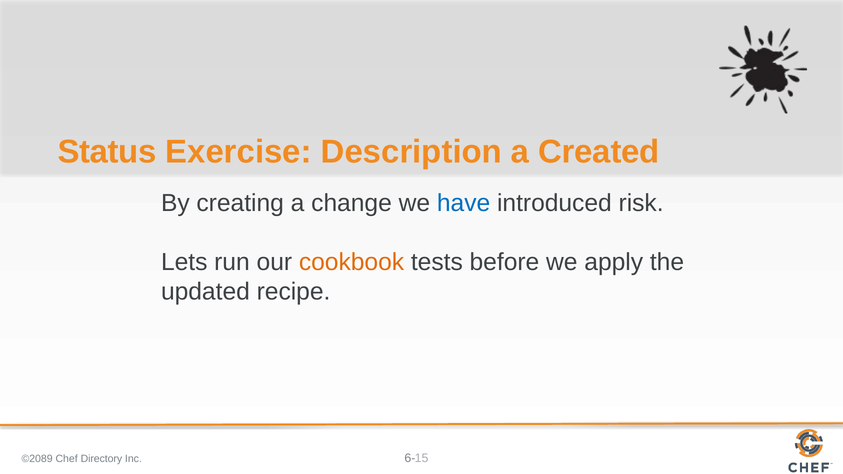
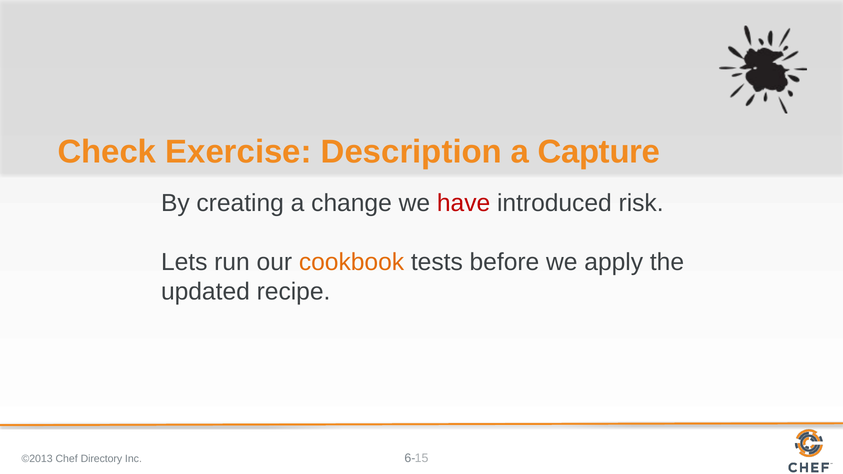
Status: Status -> Check (107, 152)
Created: Created -> Capture (599, 152)
have colour: blue -> red (464, 203)
©2089: ©2089 -> ©2013 (37, 459)
